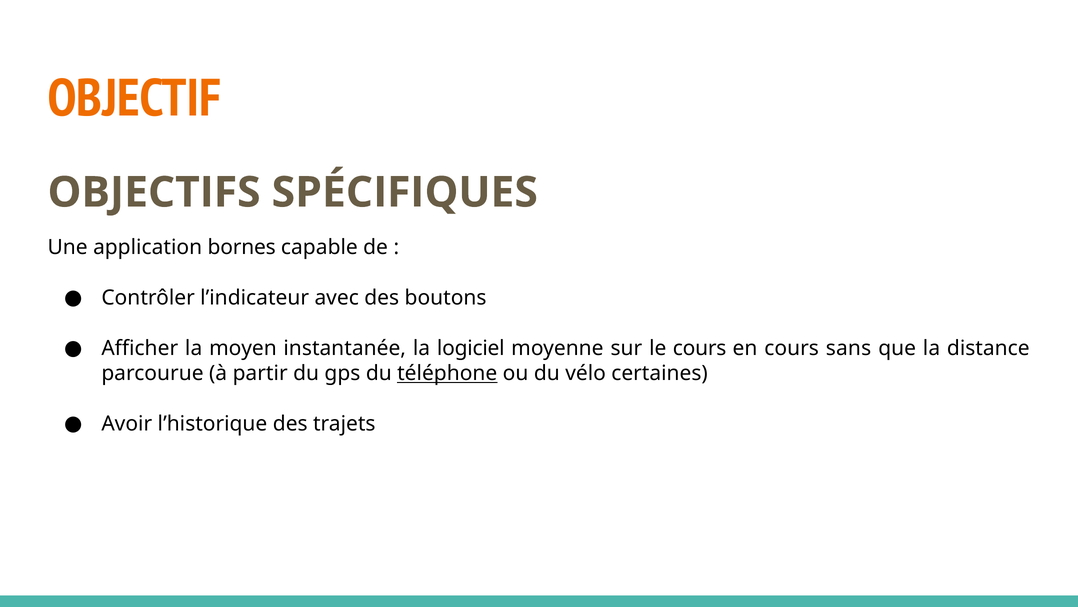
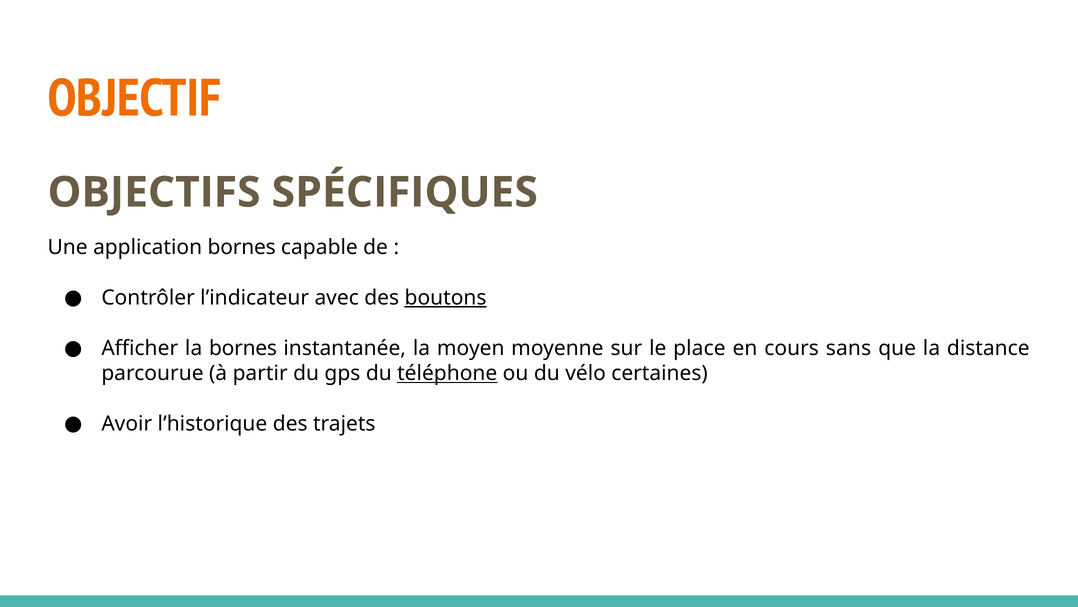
boutons underline: none -> present (446, 297)
la moyen: moyen -> bornes (243, 348)
logiciel: logiciel -> moyen (471, 348)
le cours: cours -> place (699, 348)
